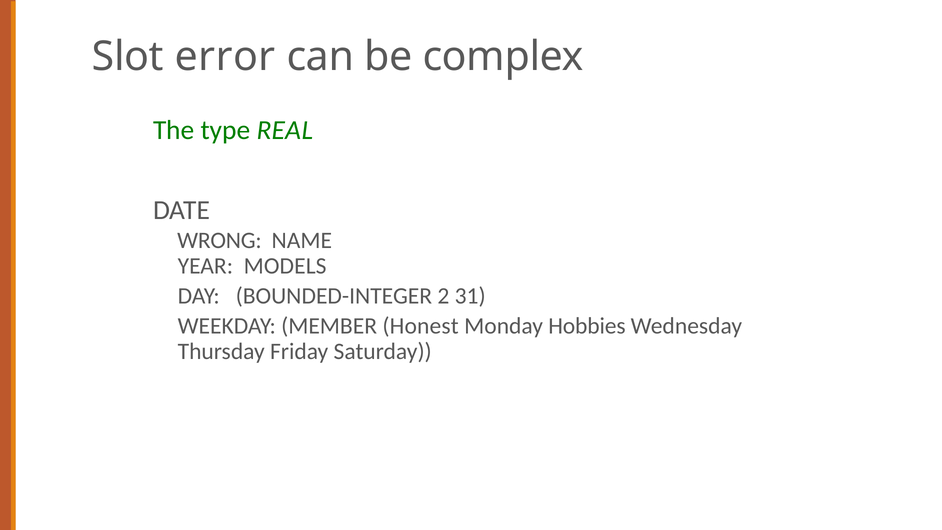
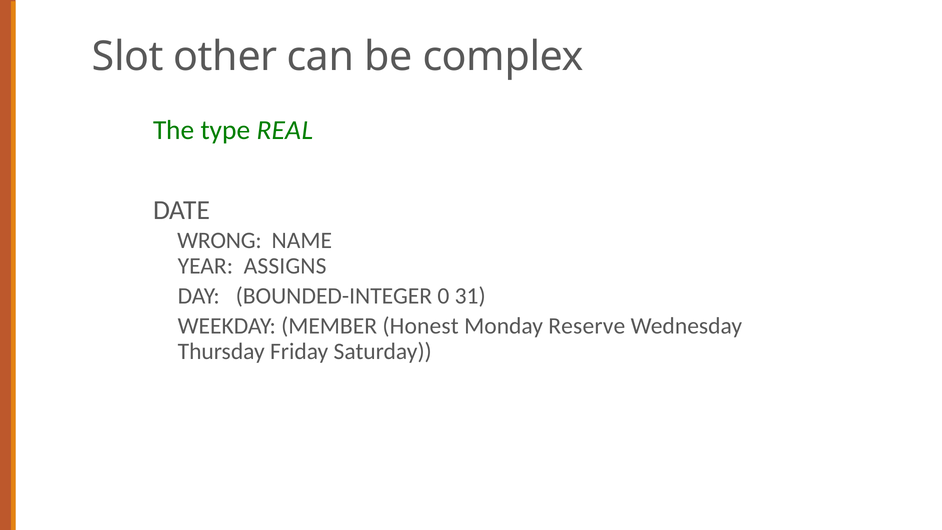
error: error -> other (225, 57)
MODELS: MODELS -> ASSIGNS (285, 266)
2: 2 -> 0 (443, 296)
Hobbies: Hobbies -> Reserve (587, 326)
